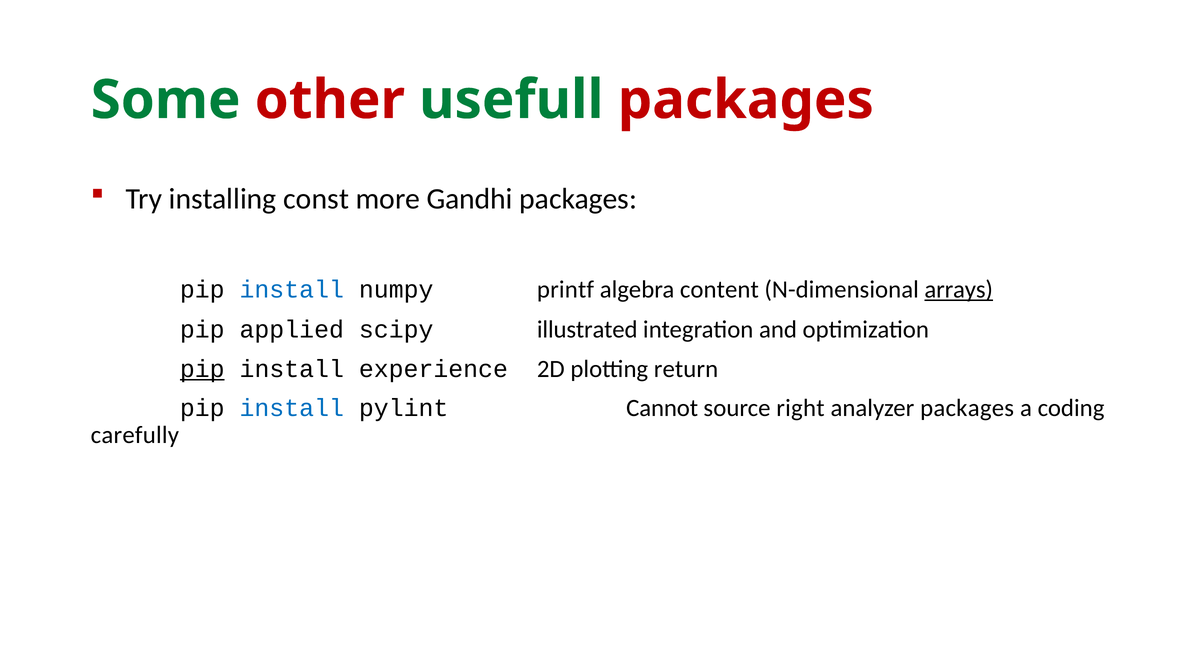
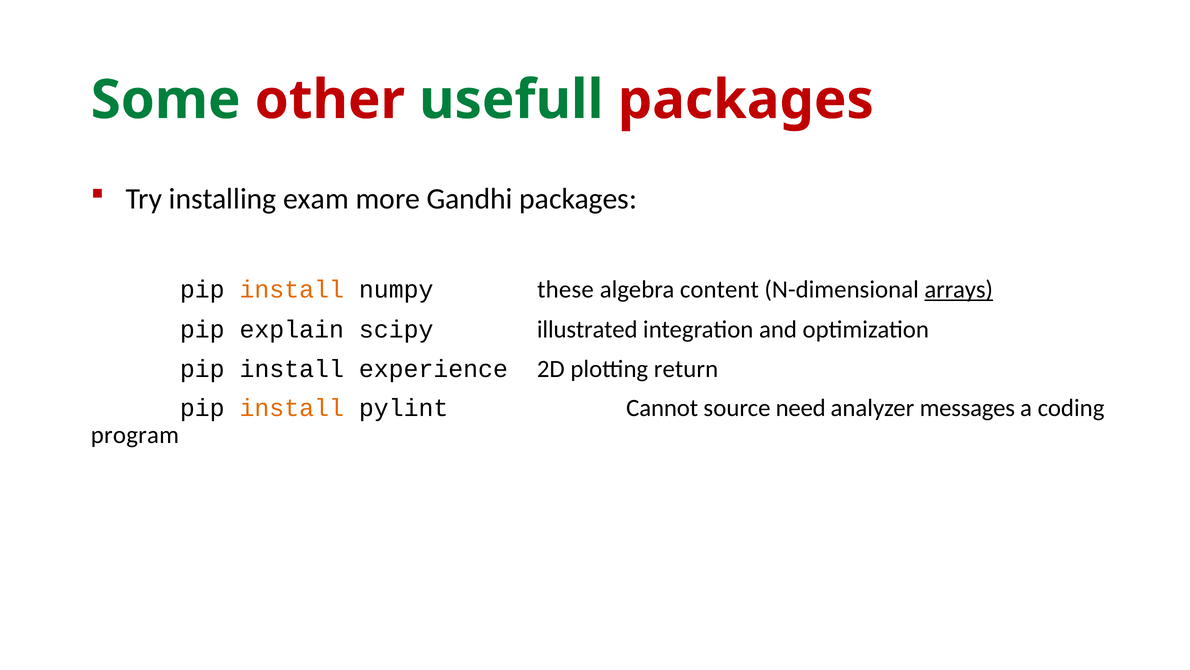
const: const -> exam (316, 199)
install colour: blue -> orange (292, 289)
printf: printf -> these (565, 289)
applied: applied -> explain (292, 329)
pip underline: present -> none (202, 369)
install colour: blue -> orange (292, 408)
right: right -> need (801, 408)
analyzer packages: packages -> messages (967, 408)
carefully: carefully -> program (135, 435)
